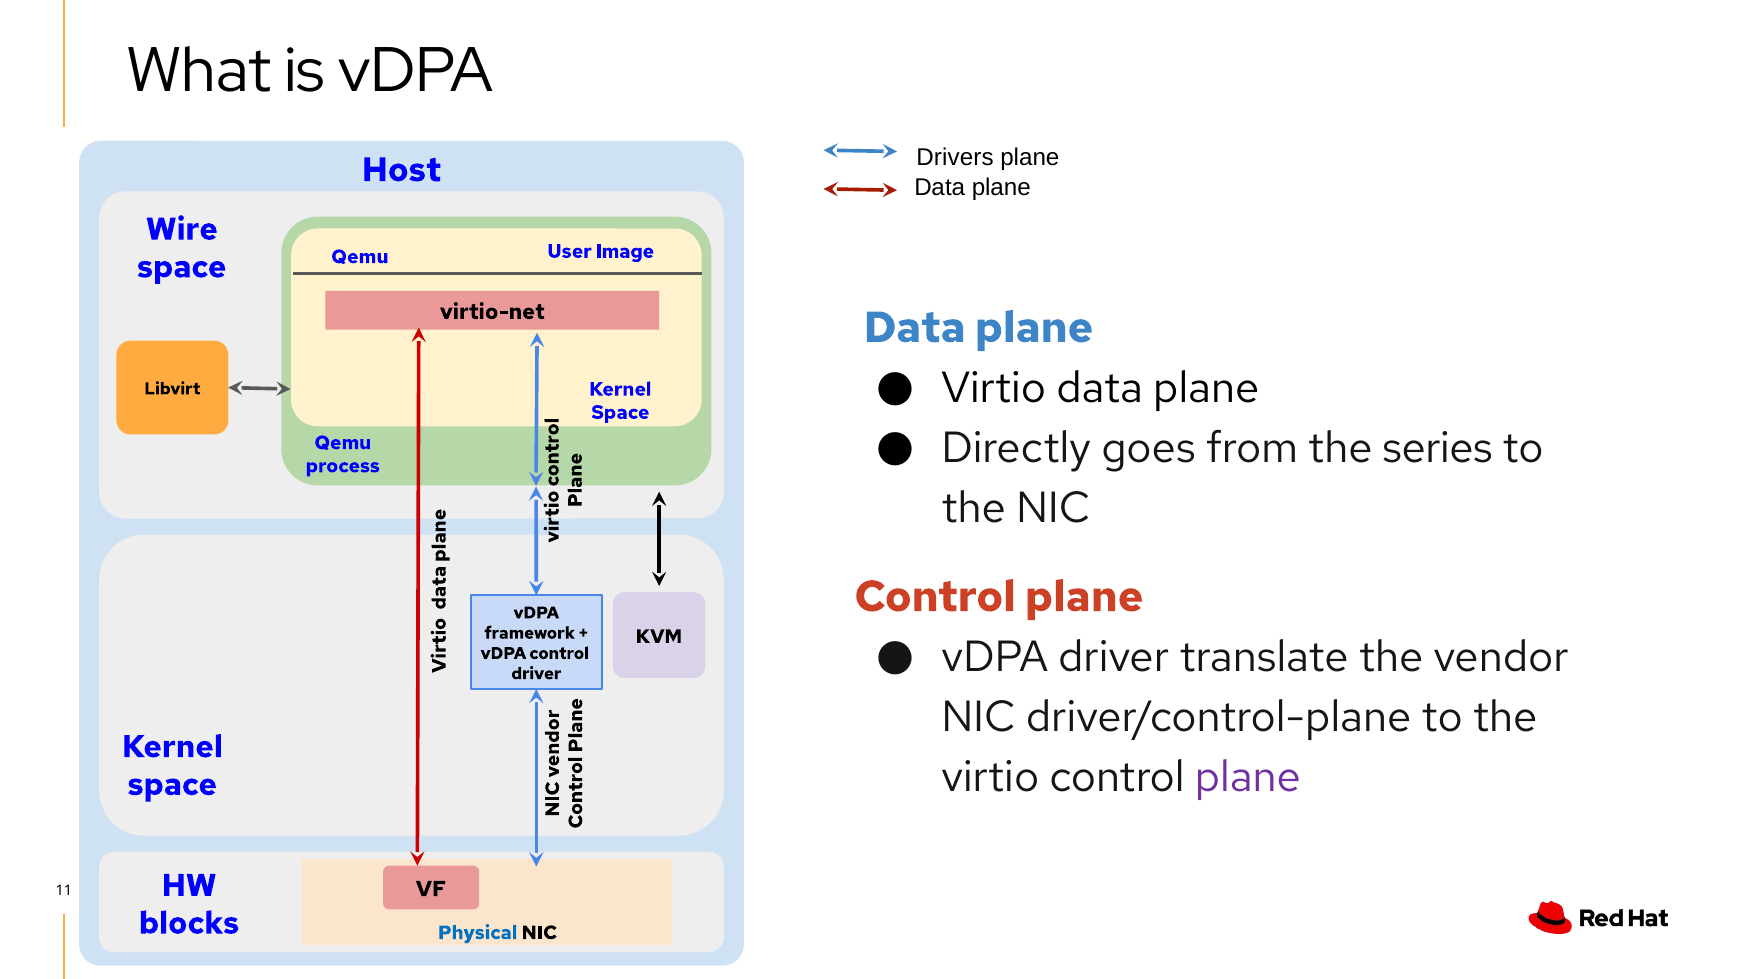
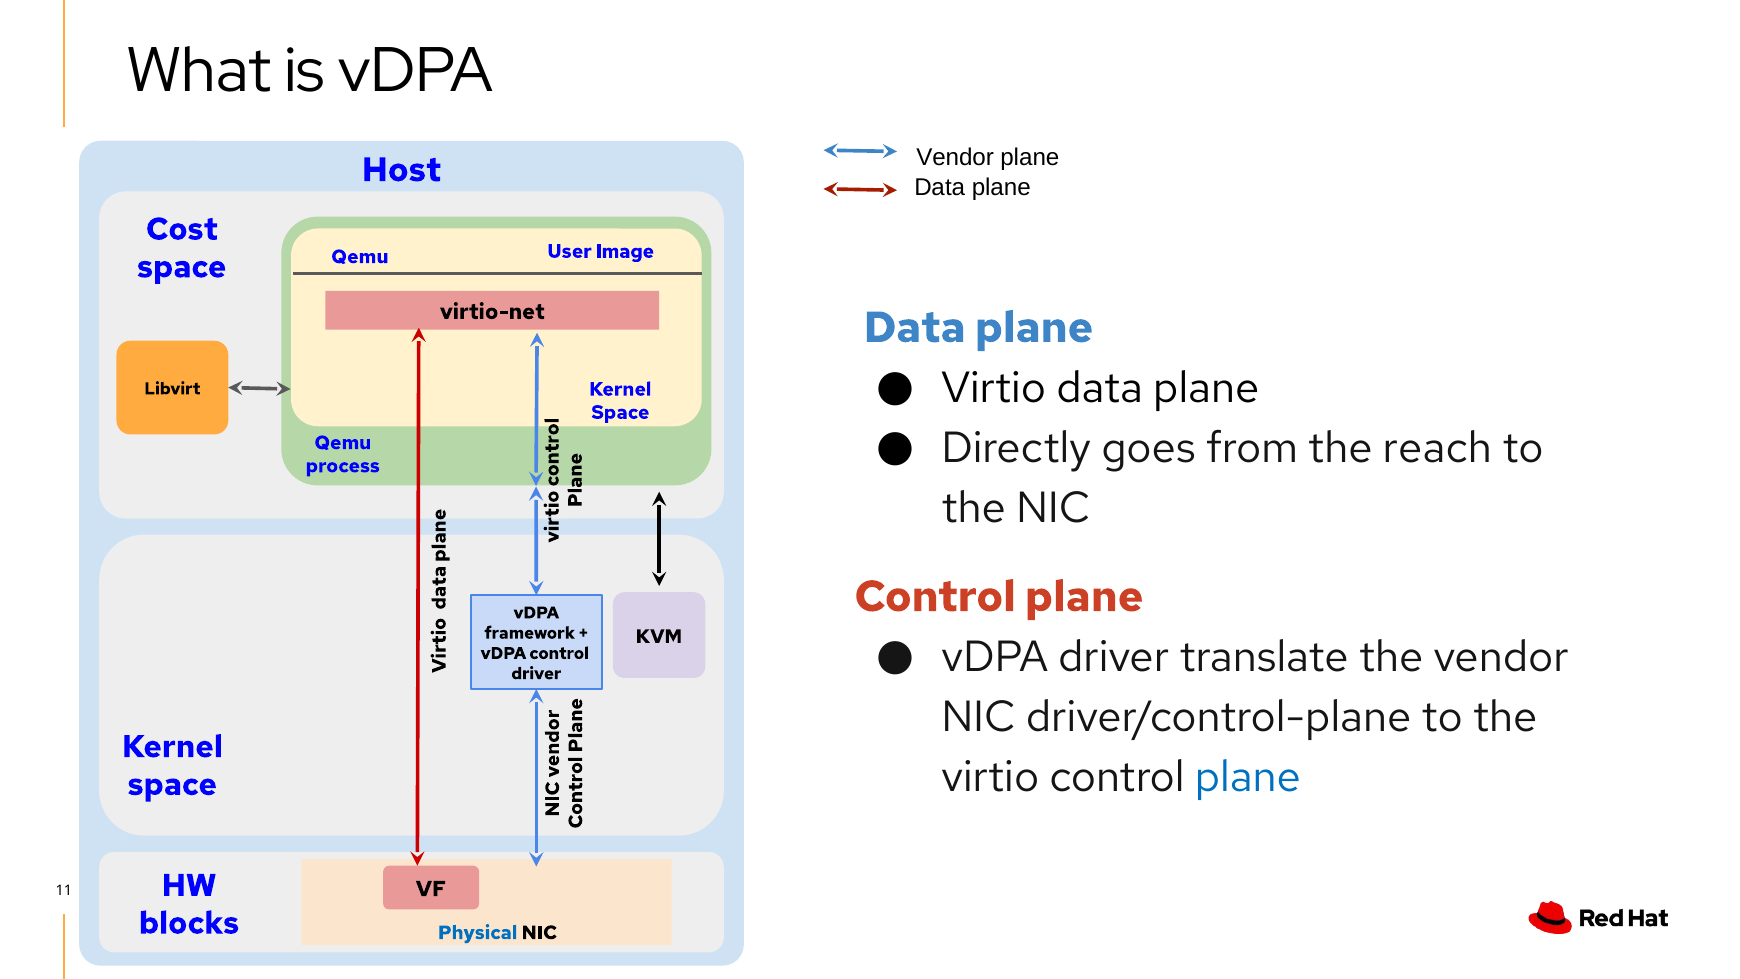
Drivers: Drivers -> Vendor (955, 158)
Wire: Wire -> Cost (182, 229)
series: series -> reach (1437, 448)
plane colour: purple -> blue (1248, 777)
